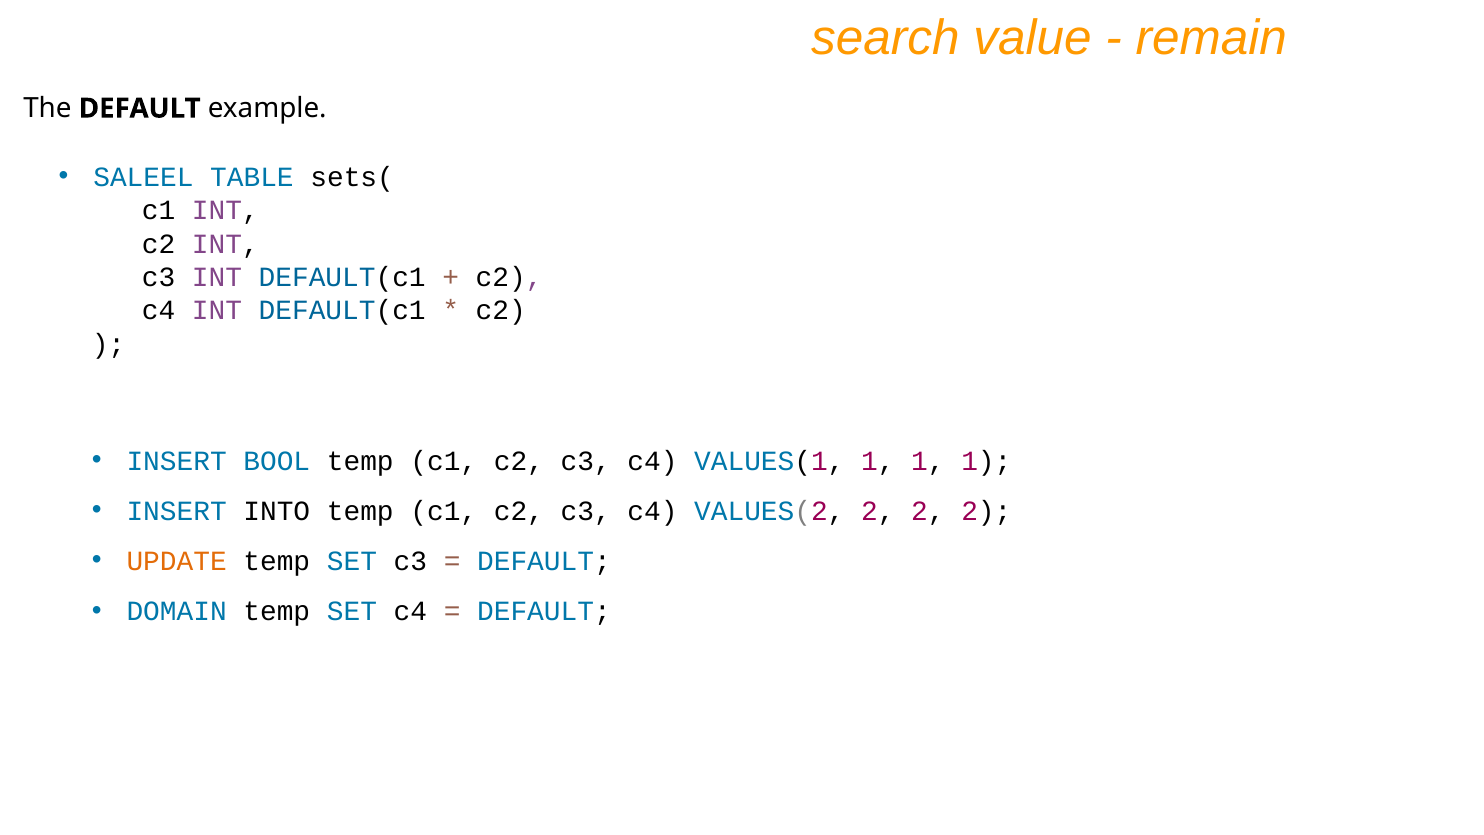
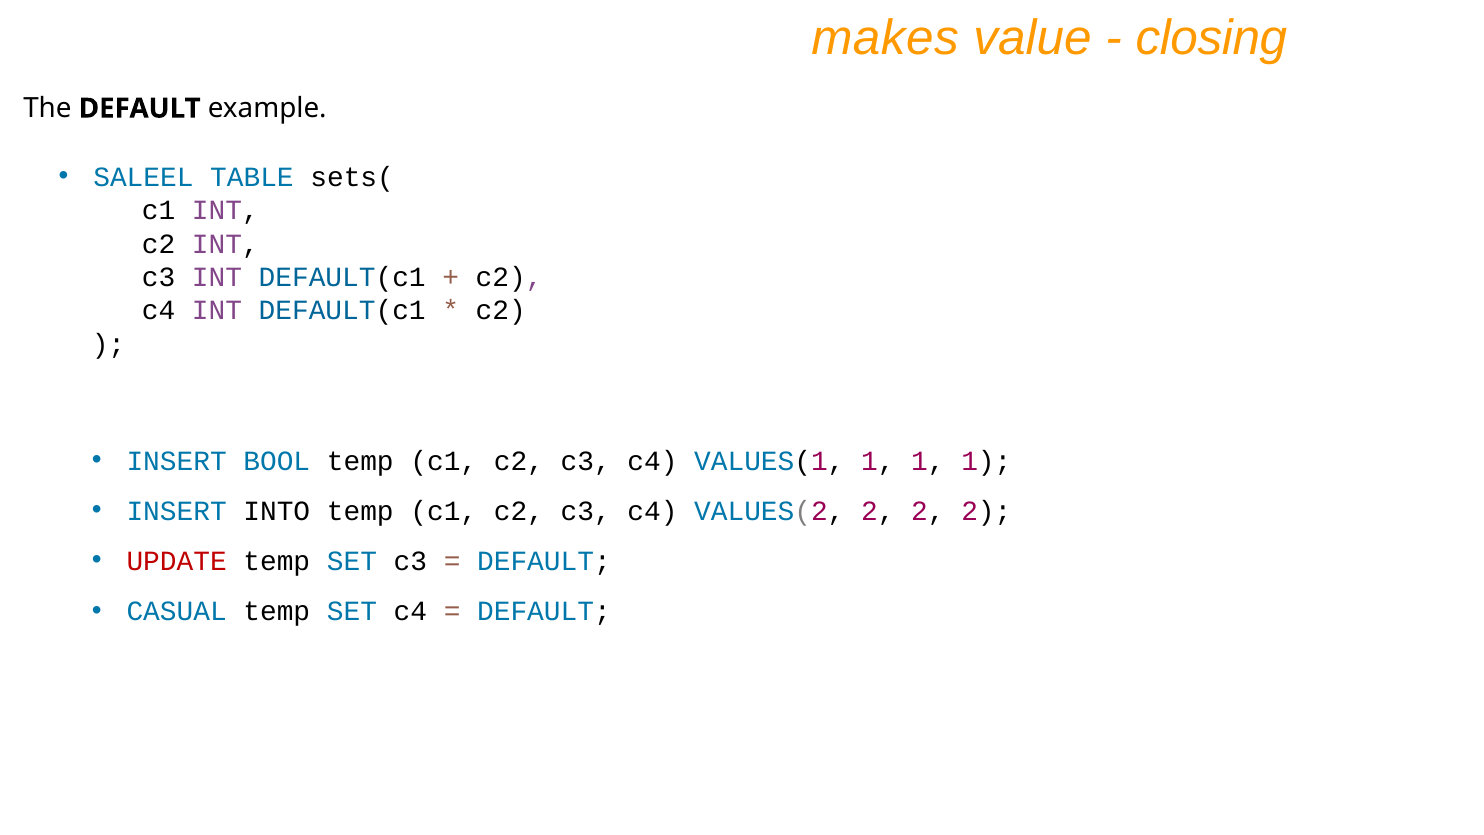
search: search -> makes (885, 39)
remain: remain -> closing (1211, 39)
UPDATE colour: orange -> red (177, 561)
DOMAIN: DOMAIN -> CASUAL (177, 611)
